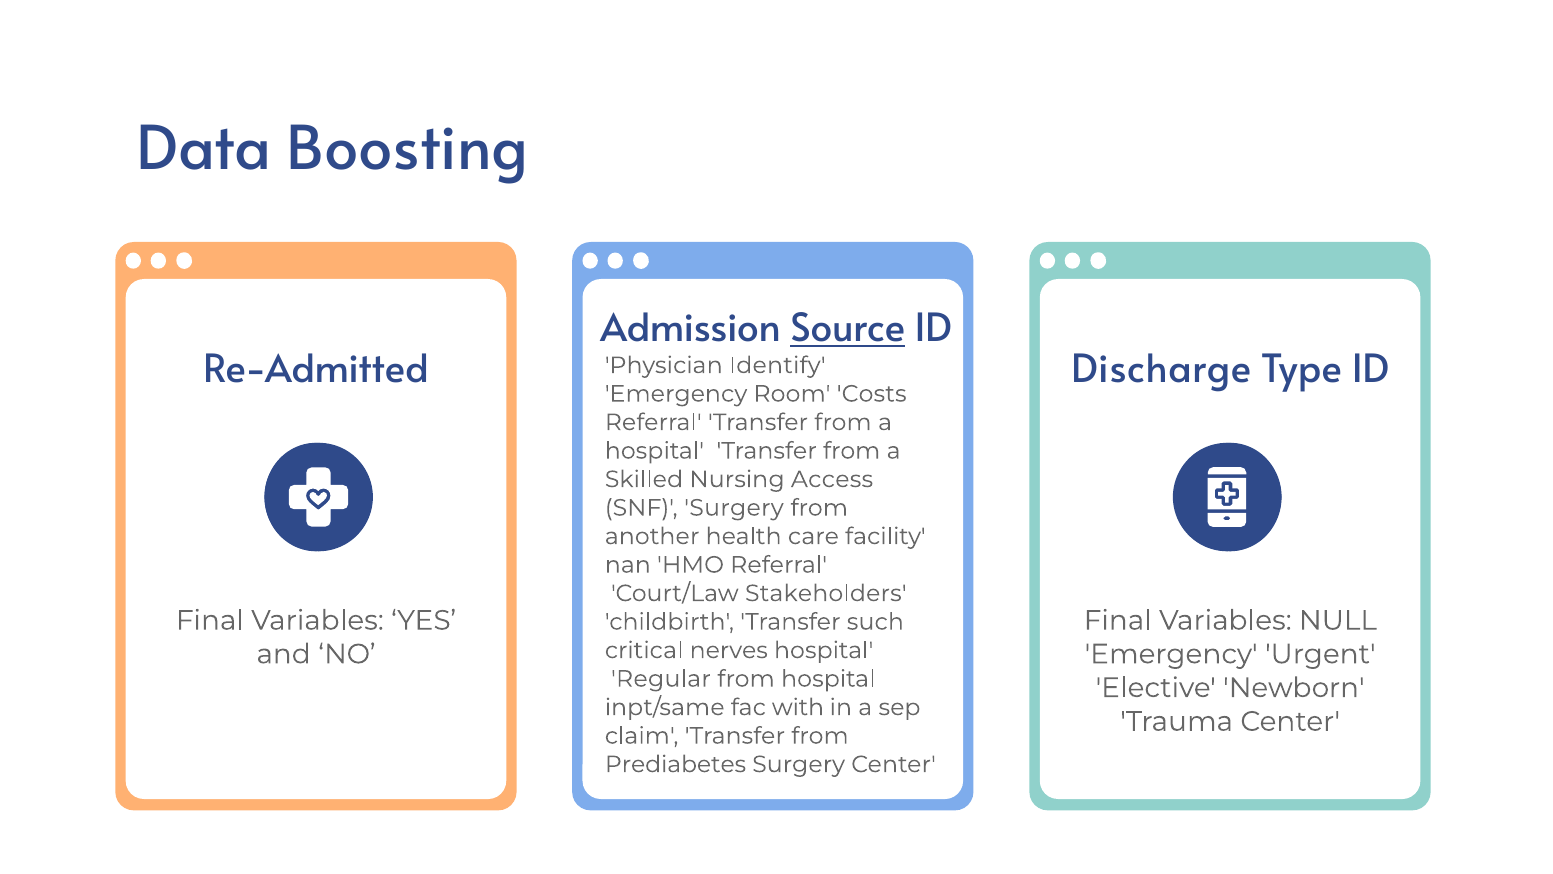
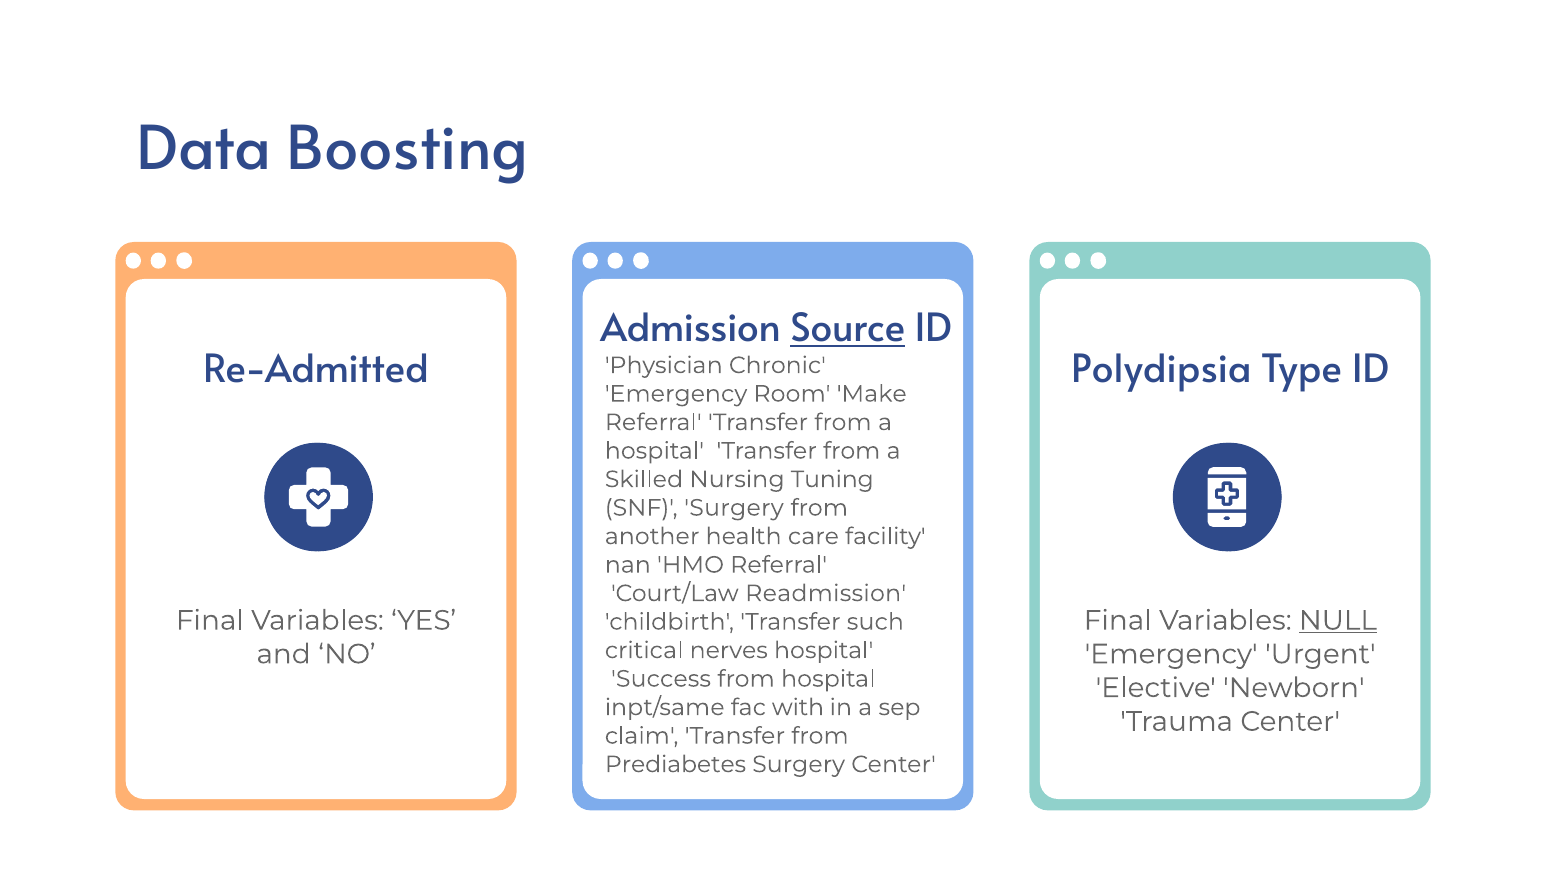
Discharge: Discharge -> Polydipsia (1161, 370)
Identify: Identify -> Chronic (777, 365)
Costs: Costs -> Make (872, 394)
Access: Access -> Tuning (832, 479)
Stakeholders: Stakeholders -> Readmission (826, 593)
NULL underline: none -> present (1338, 620)
Regular: Regular -> Success (661, 679)
